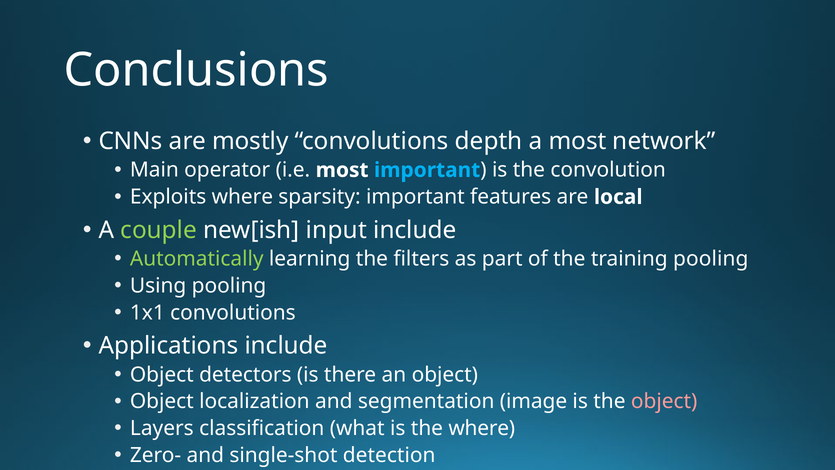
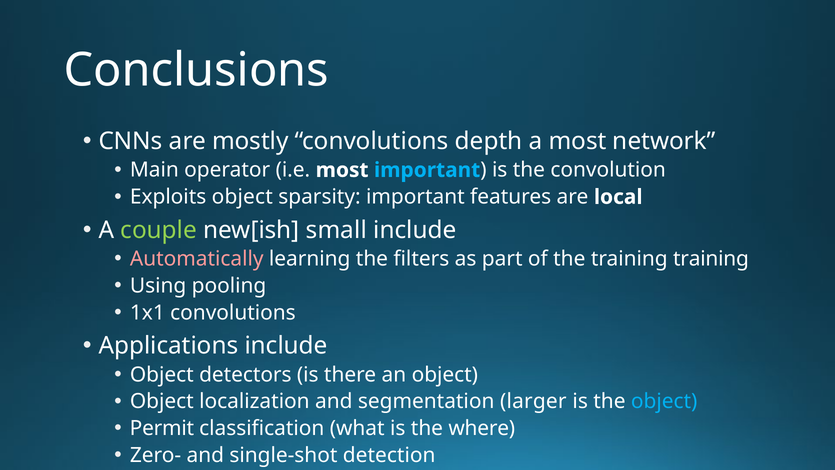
Exploits where: where -> object (242, 197)
input: input -> small (336, 230)
Automatically colour: light green -> pink (197, 259)
training pooling: pooling -> training (711, 259)
image: image -> larger (533, 401)
object colour: pink -> light blue (664, 401)
Layers: Layers -> Permit (162, 428)
